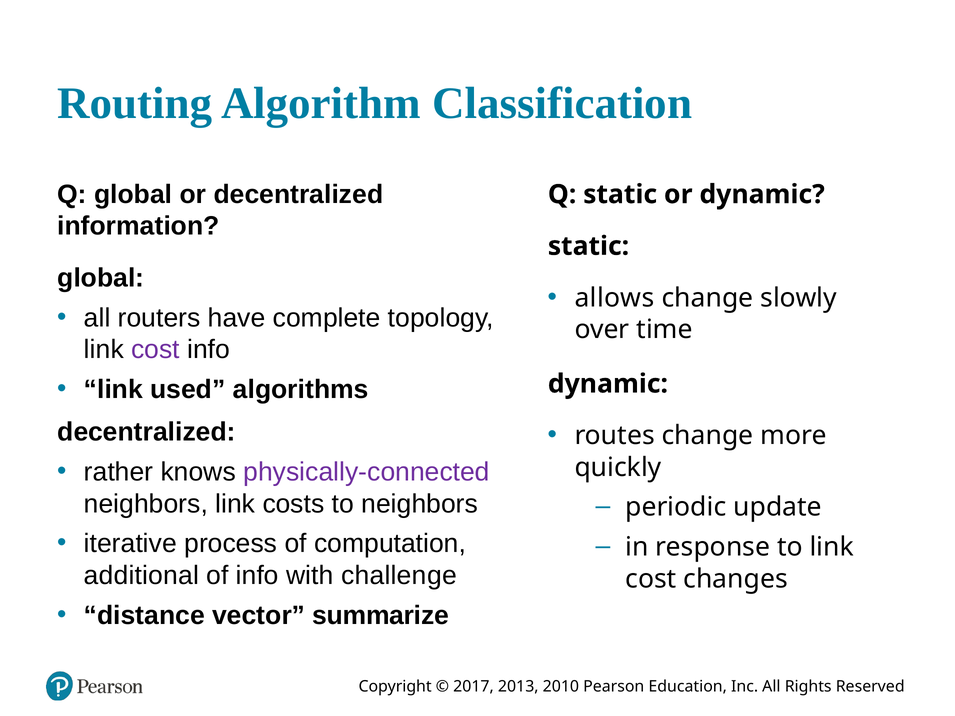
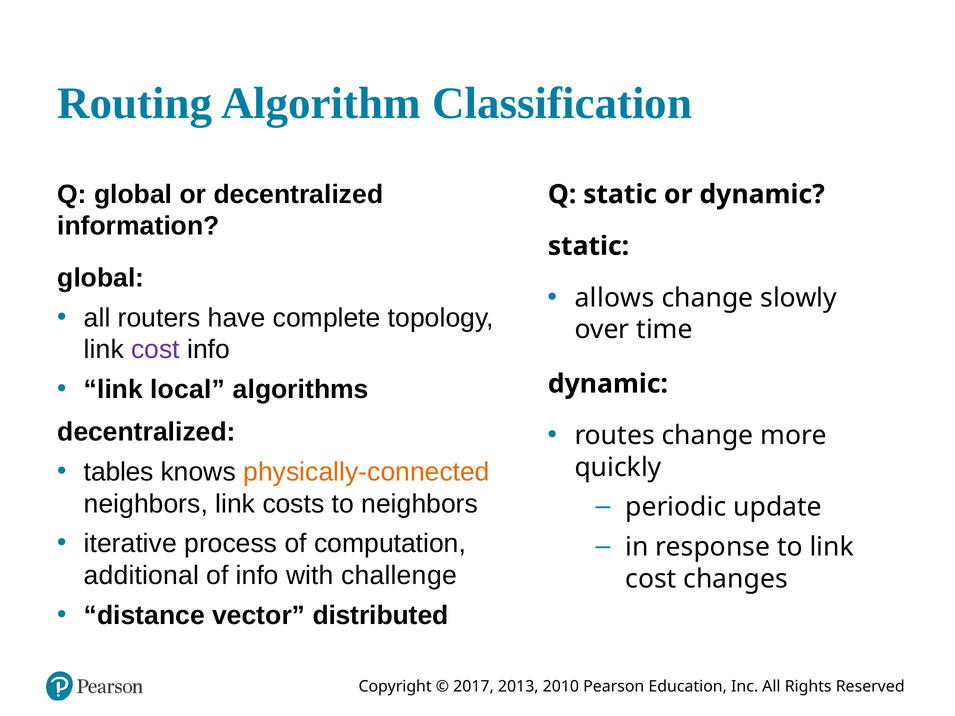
used: used -> local (188, 390)
rather: rather -> tables (119, 472)
physically-connected colour: purple -> orange (367, 472)
summarize: summarize -> distributed (380, 616)
